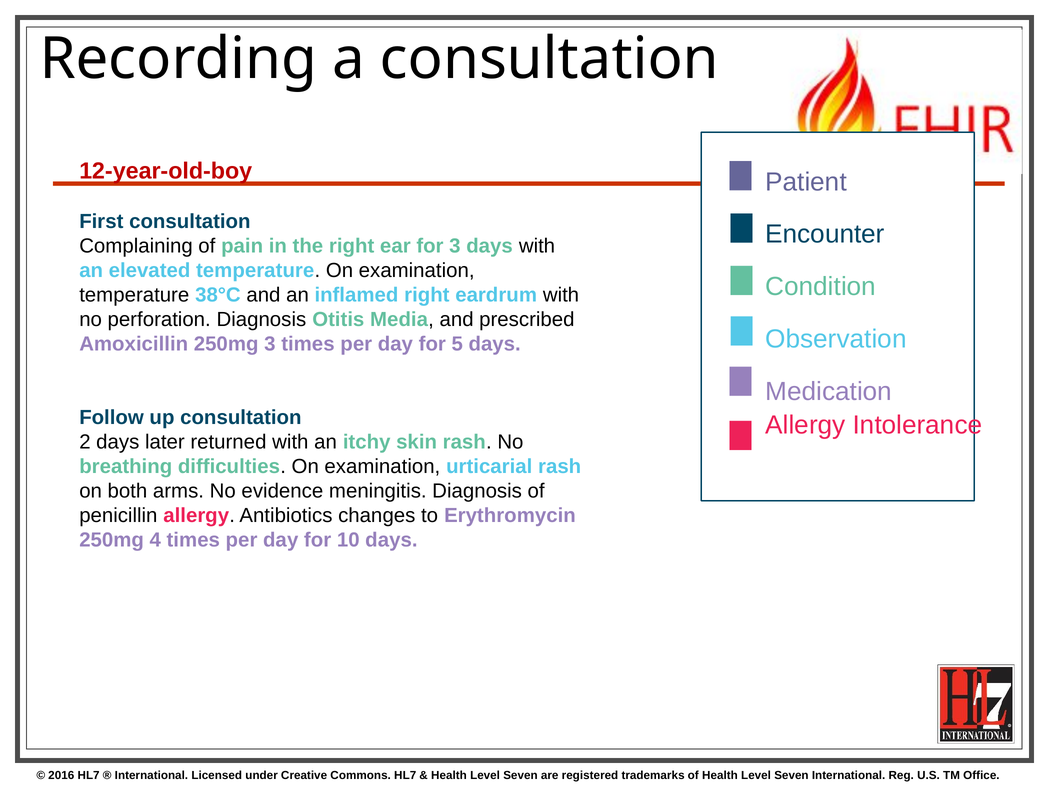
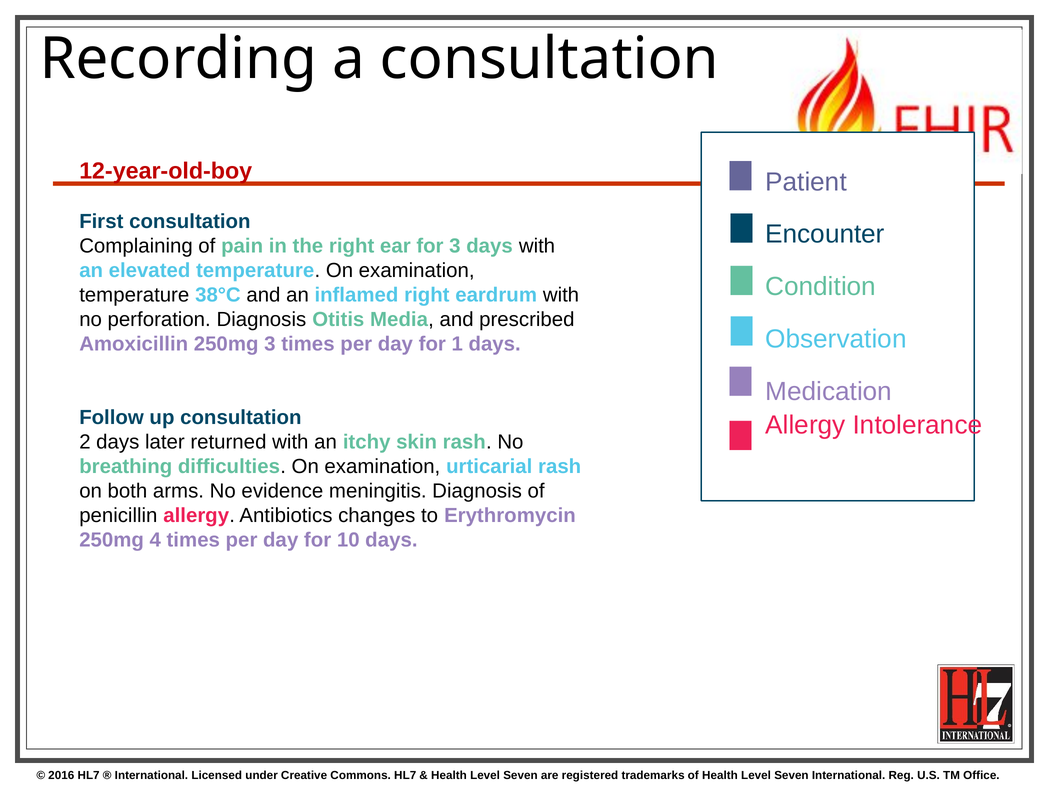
5: 5 -> 1 (457, 344)
